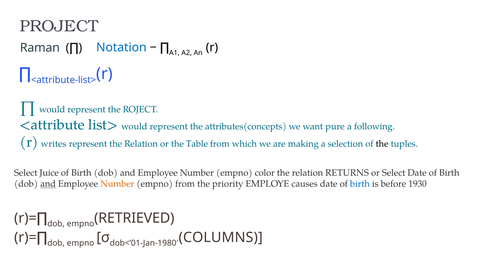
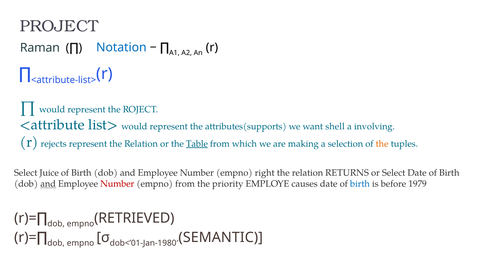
attributes(concepts: attributes(concepts -> attributes(supports (246, 126)
pure: pure -> shell (335, 126)
following: following -> involving (374, 126)
writes: writes -> rejects (54, 143)
Table underline: none -> present (197, 143)
the colour: black -> orange (382, 143)
color: color -> right (265, 173)
Number colour: orange -> red (117, 184)
1930: 1930 -> 1979 (418, 184)
COLUMNS: COLUMNS -> SEMANTIC (221, 237)
